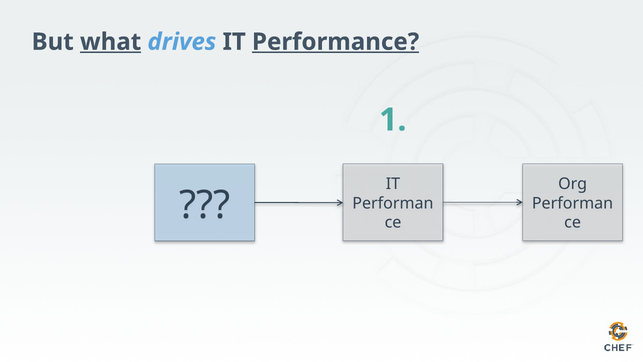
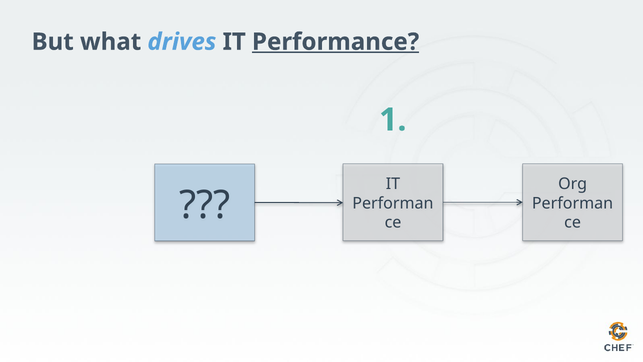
what underline: present -> none (111, 42)
